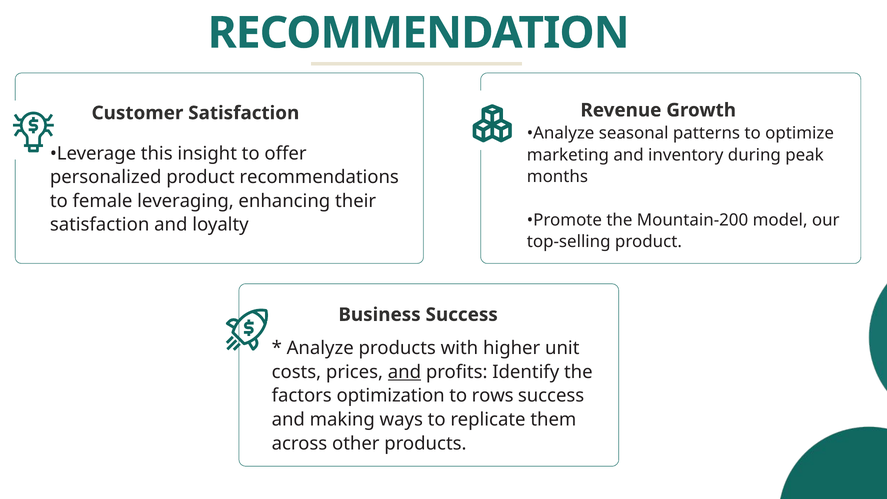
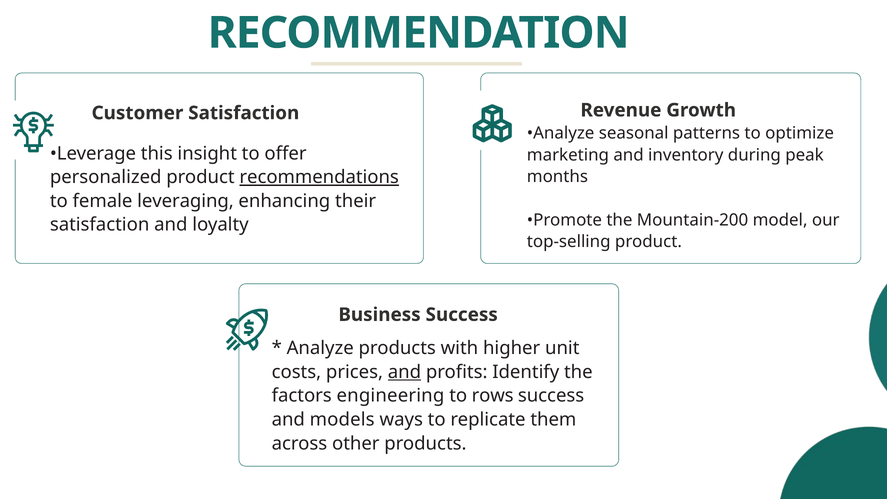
recommendations underline: none -> present (319, 177)
optimization: optimization -> engineering (390, 396)
making: making -> models (342, 420)
